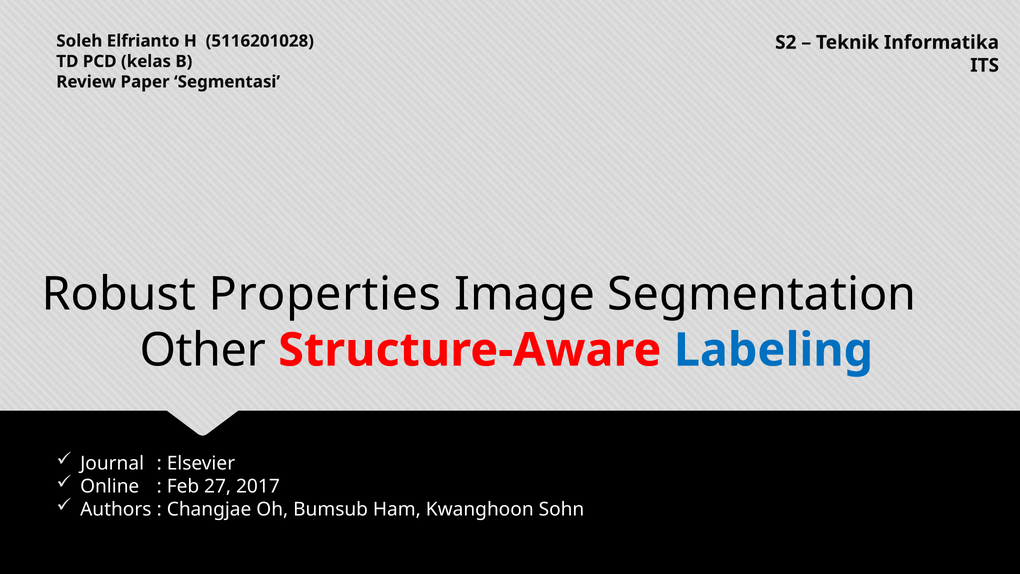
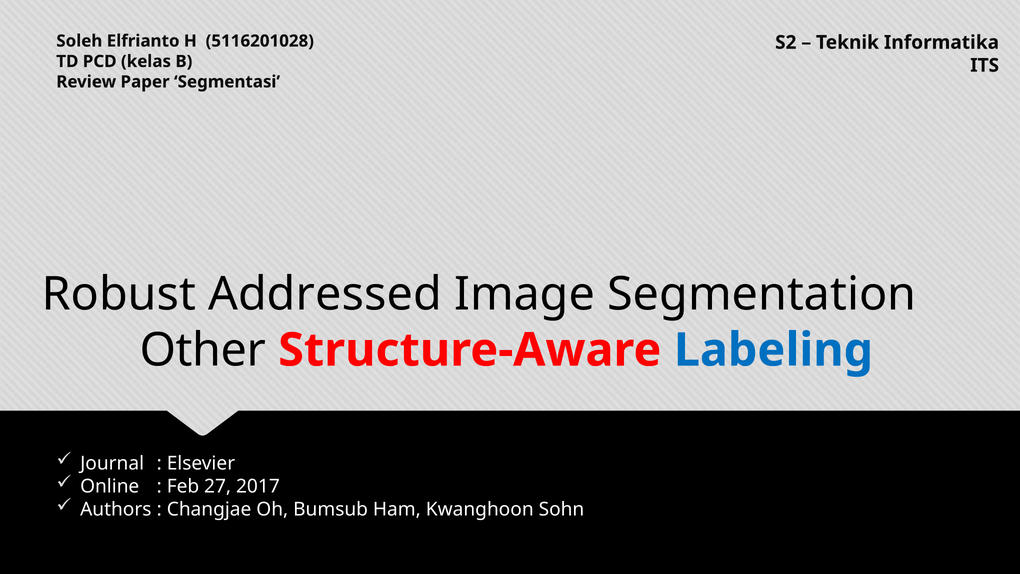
Properties: Properties -> Addressed (325, 294)
